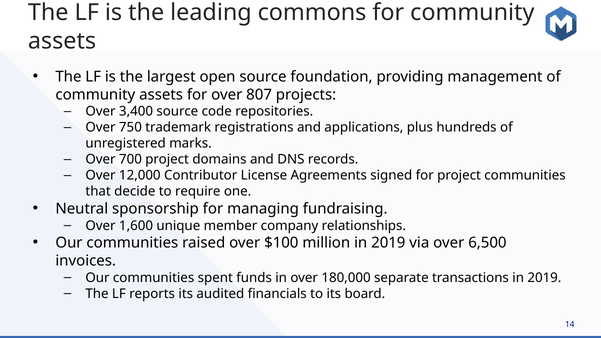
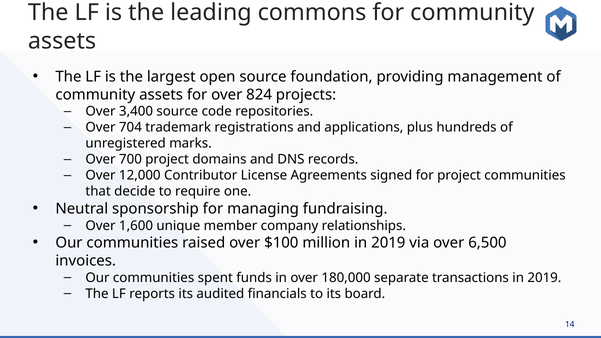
807: 807 -> 824 (259, 95)
750: 750 -> 704 (130, 128)
